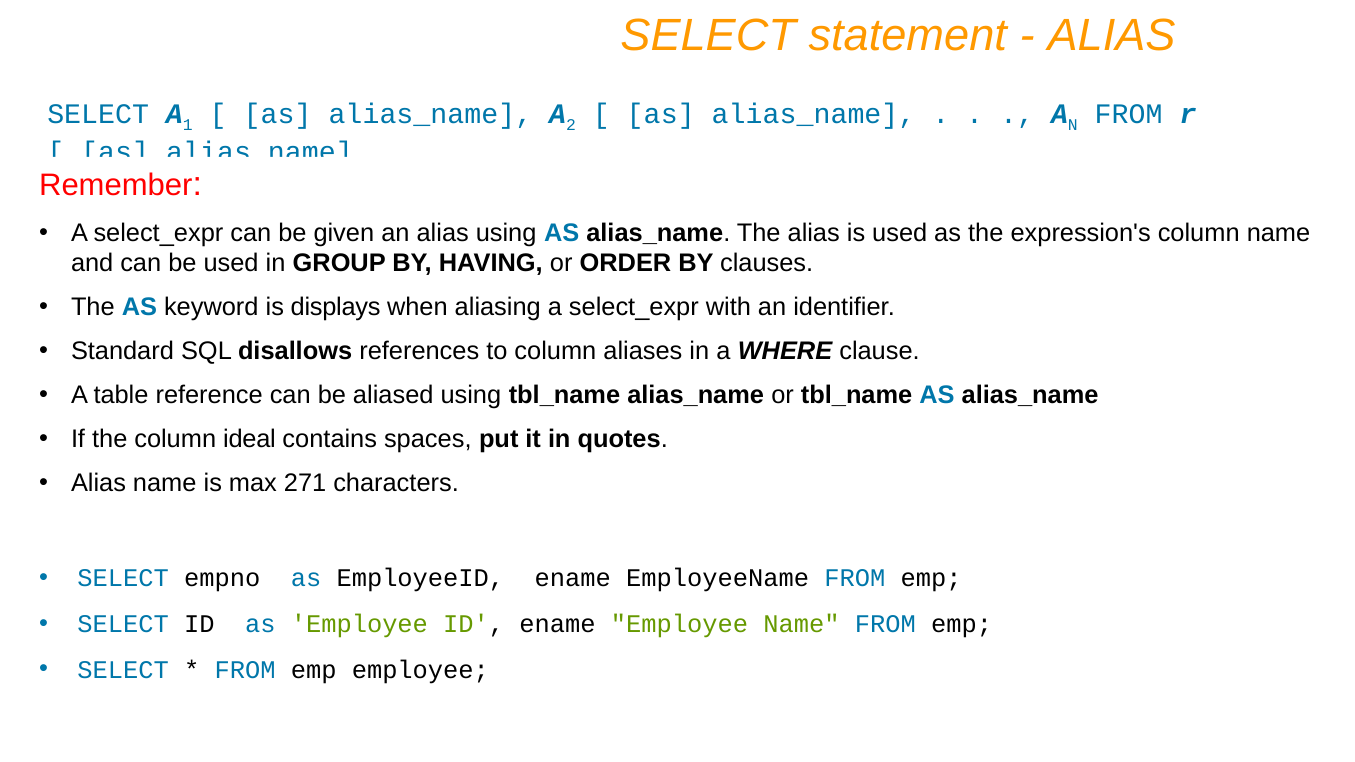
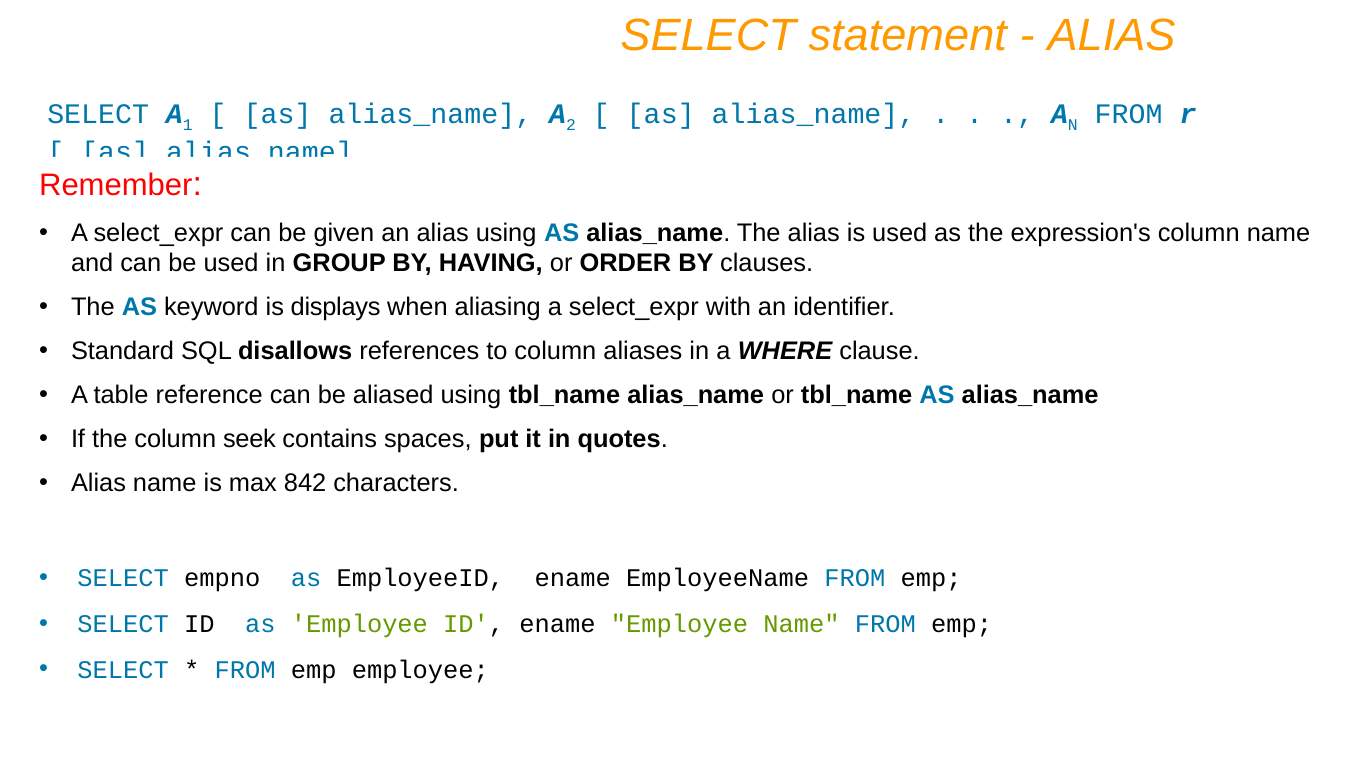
ideal: ideal -> seek (249, 440)
271: 271 -> 842 (305, 484)
